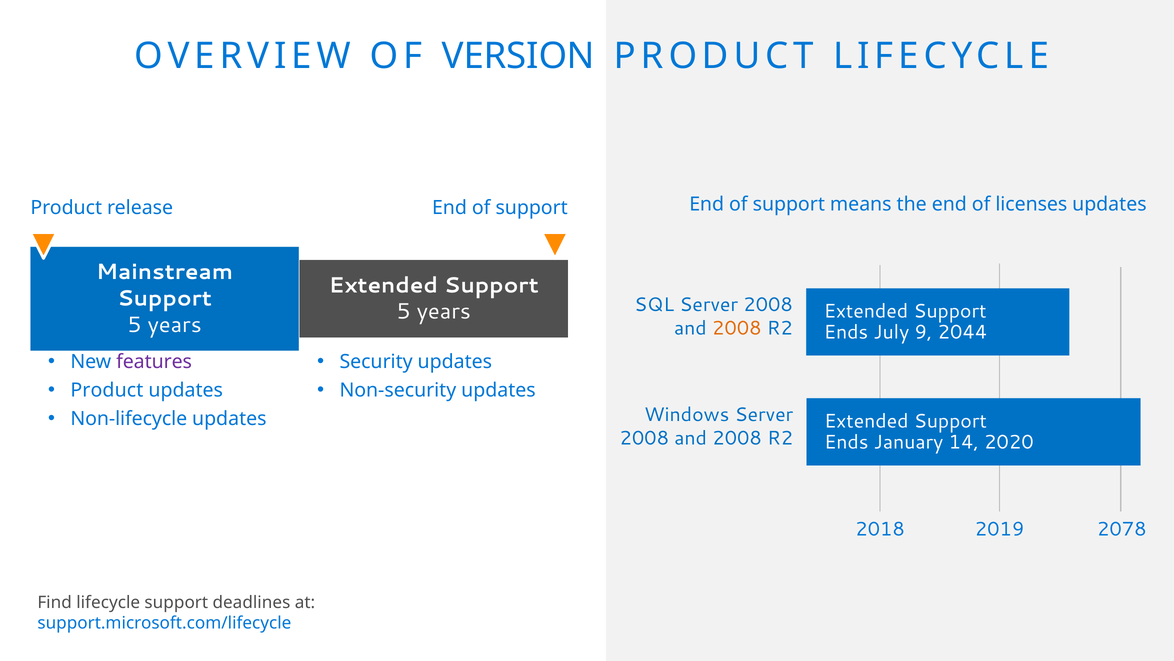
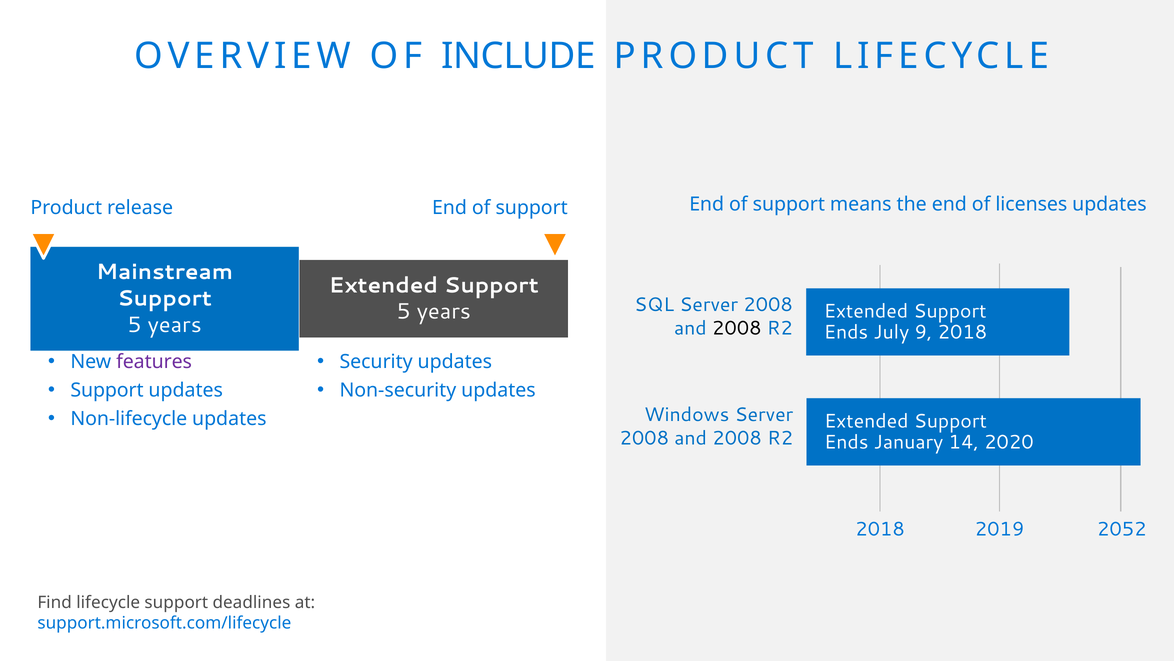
VERSION: VERSION -> INCLUDE (518, 56)
2008 colour: orange -> black (737, 328)
9 2044: 2044 -> 2018 (962, 332)
Product: Product -> Support (107, 390)
2078: 2078 -> 2052 (1122, 529)
